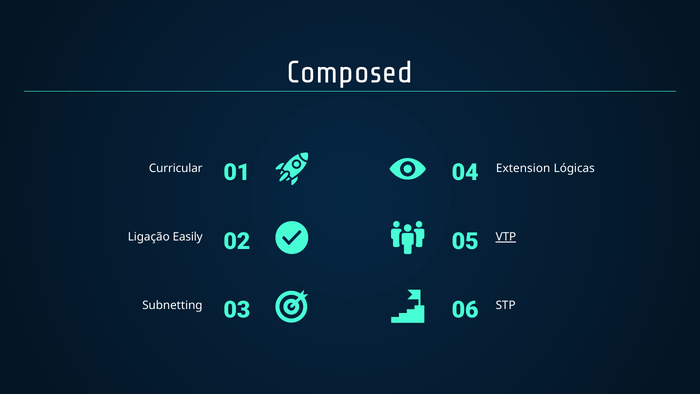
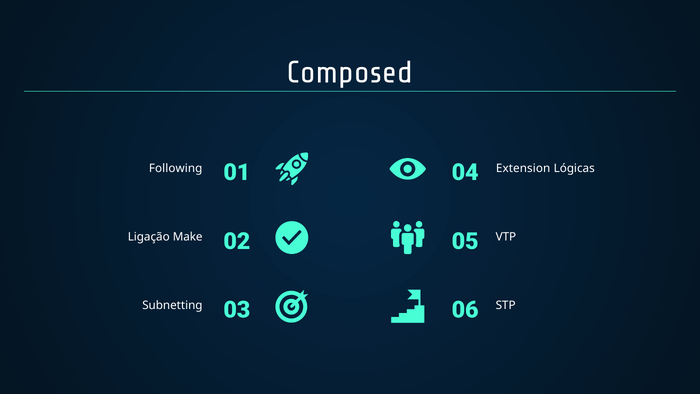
Curricular: Curricular -> Following (176, 168)
Easily: Easily -> Make (188, 237)
VTP underline: present -> none (506, 237)
